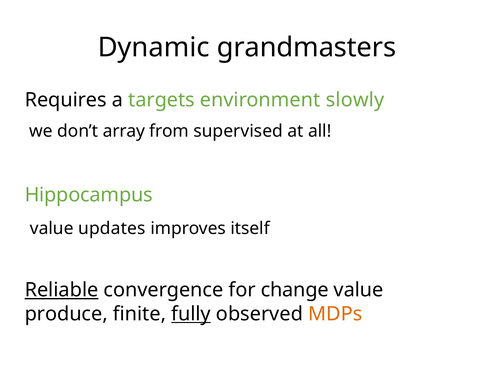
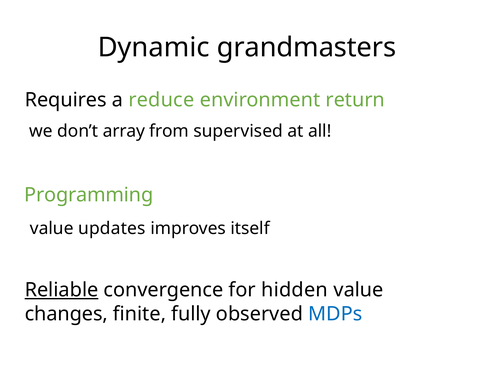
targets: targets -> reduce (161, 100)
slowly: slowly -> return (355, 100)
Hippocampus: Hippocampus -> Programming (89, 195)
change: change -> hidden (295, 290)
produce: produce -> changes (66, 314)
fully underline: present -> none (191, 314)
MDPs colour: orange -> blue (335, 314)
